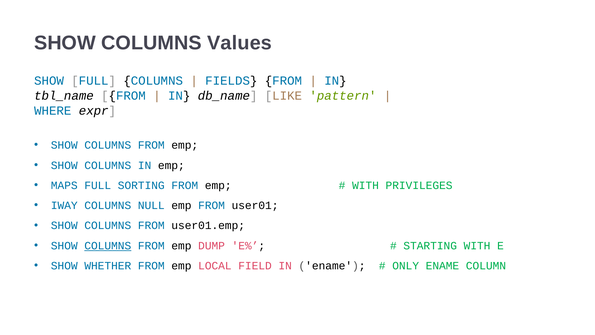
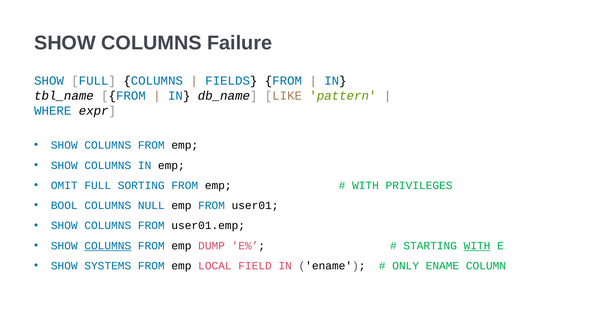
Values: Values -> Failure (240, 43)
MAPS: MAPS -> OMIT (64, 185)
IWAY: IWAY -> BOOL (64, 205)
WITH underline: none -> present (477, 246)
WHETHER: WHETHER -> SYSTEMS (108, 266)
